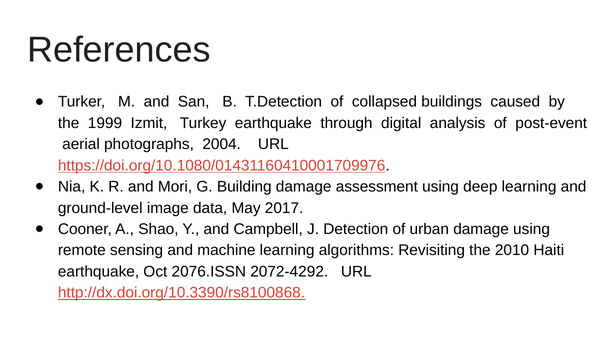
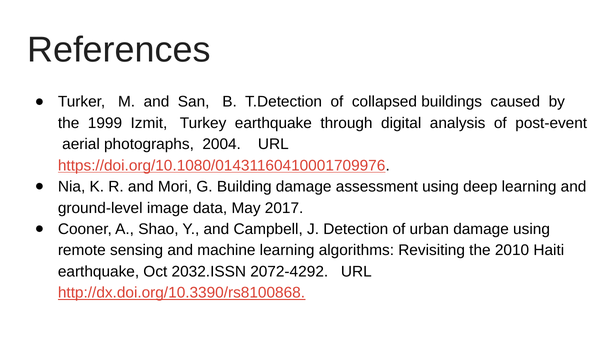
2076.ISSN: 2076.ISSN -> 2032.ISSN (209, 272)
